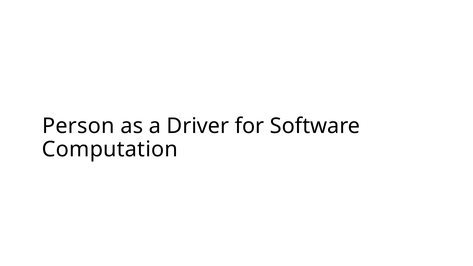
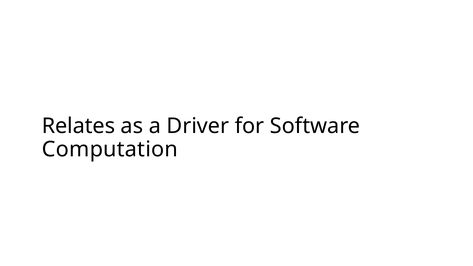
Person: Person -> Relates (78, 126)
